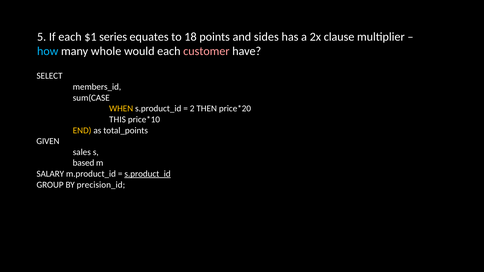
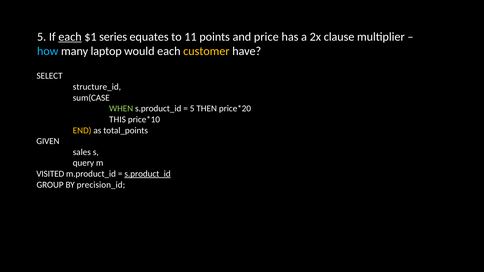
each underline: none -> present (70, 37)
18: 18 -> 11 (191, 37)
sides: sides -> price (266, 37)
whole: whole -> laptop (106, 51)
customer colour: pink -> yellow (206, 51)
members_id: members_id -> structure_id (97, 87)
WHEN colour: yellow -> light green (121, 109)
2: 2 -> 5 (192, 109)
based: based -> query (83, 163)
SALARY: SALARY -> VISITED (50, 174)
